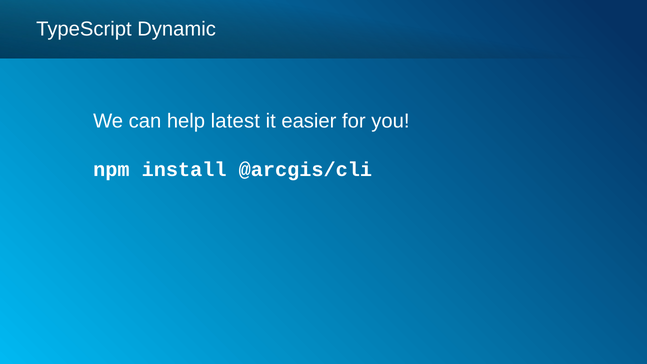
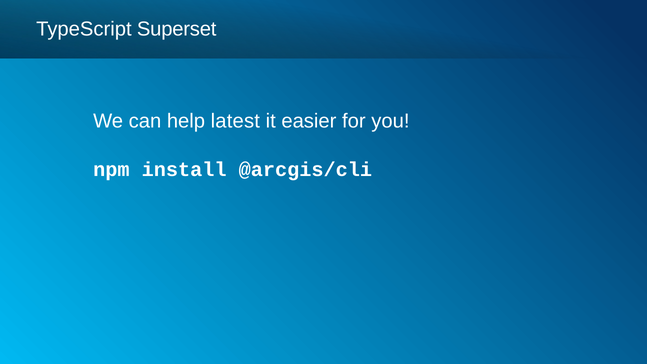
Dynamic: Dynamic -> Superset (177, 29)
